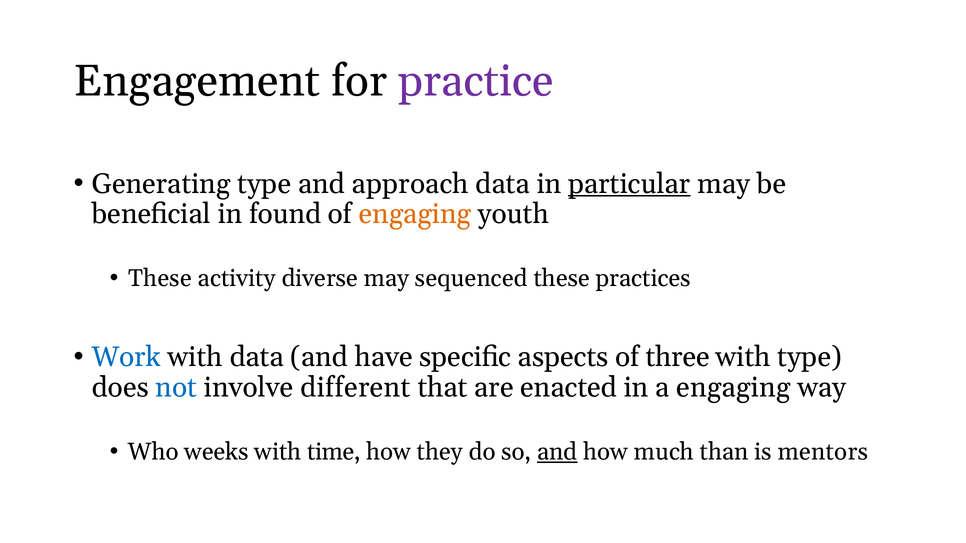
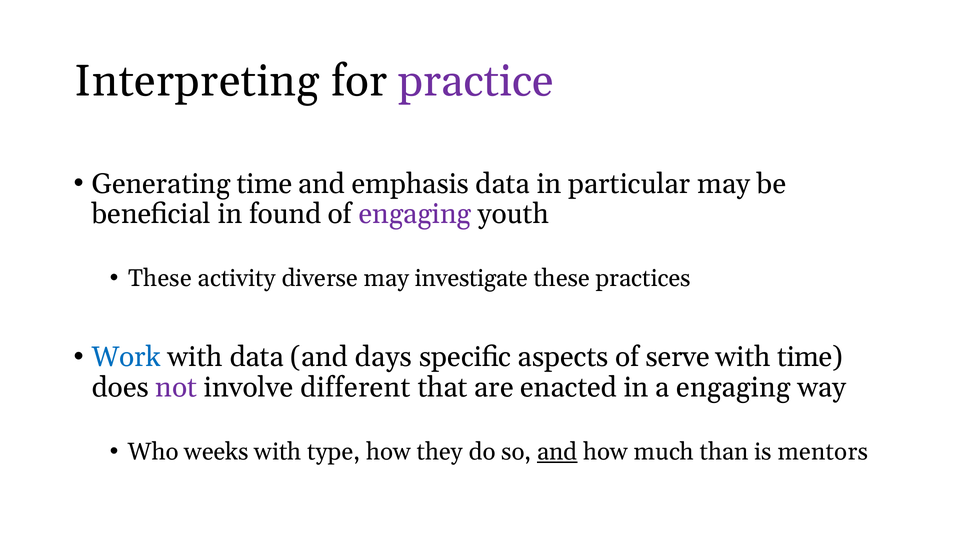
Engagement: Engagement -> Interpreting (197, 81)
Generating type: type -> time (264, 184)
approach: approach -> emphasis (410, 184)
particular underline: present -> none (629, 184)
engaging colour: orange -> purple (415, 214)
sequenced: sequenced -> investigate (471, 279)
have: have -> days (383, 357)
three: three -> serve (678, 357)
with type: type -> time (810, 357)
not colour: blue -> purple (176, 388)
time: time -> type (334, 452)
